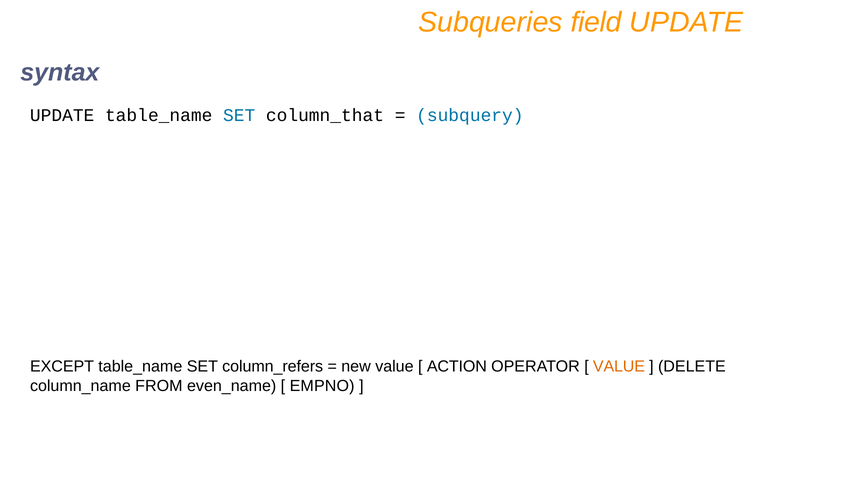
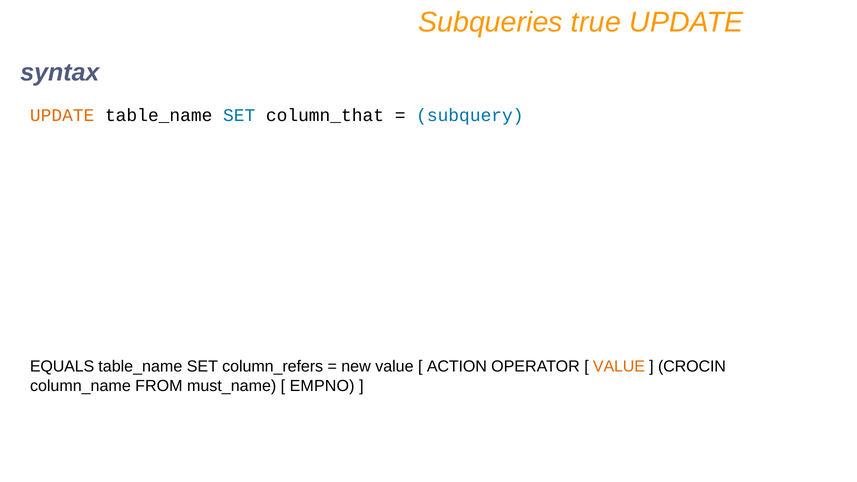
field: field -> true (596, 22)
UPDATE colour: black -> orange (62, 115)
EXCEPT: EXCEPT -> EQUALS (62, 367)
DELETE: DELETE -> CROCIN (692, 367)
even_name: even_name -> must_name (232, 386)
